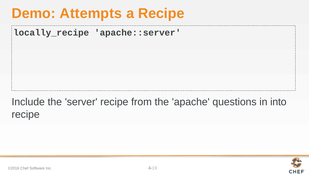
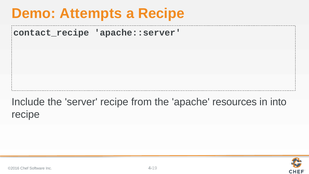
locally_recipe: locally_recipe -> contact_recipe (51, 33)
questions: questions -> resources (235, 102)
